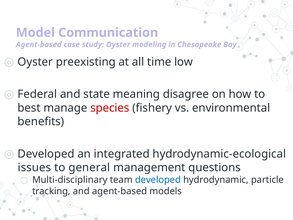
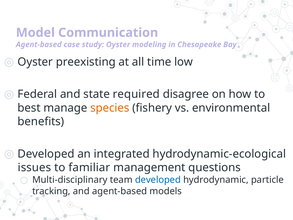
meaning: meaning -> required (136, 94)
species colour: red -> orange (110, 108)
general: general -> familiar (89, 167)
